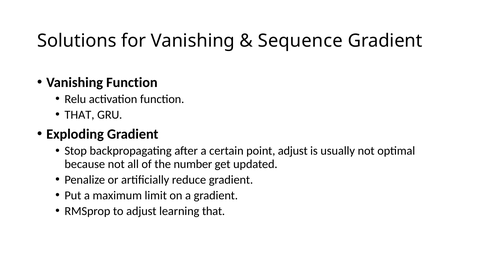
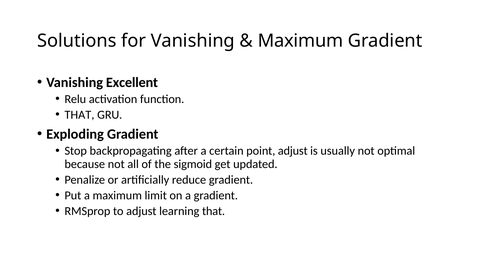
Sequence: Sequence -> Maximum (300, 41)
Vanishing Function: Function -> Excellent (132, 82)
number: number -> sigmoid (193, 164)
